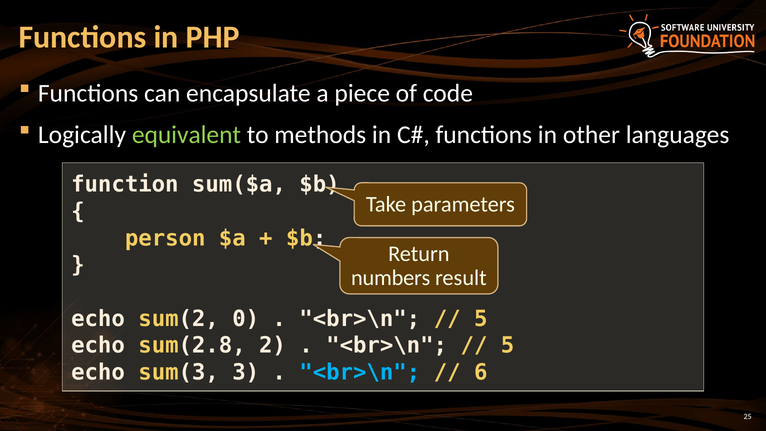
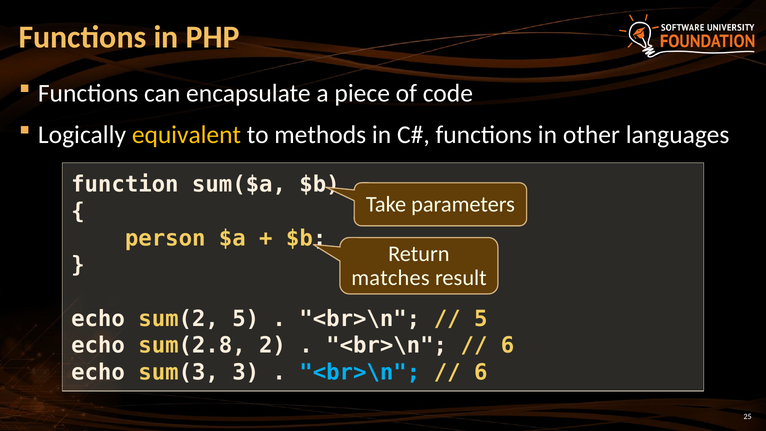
equivalent colour: light green -> yellow (186, 135)
numbers: numbers -> matches (390, 278)
sum(2 0: 0 -> 5 (246, 319)
5: 5 -> 6 (508, 346)
